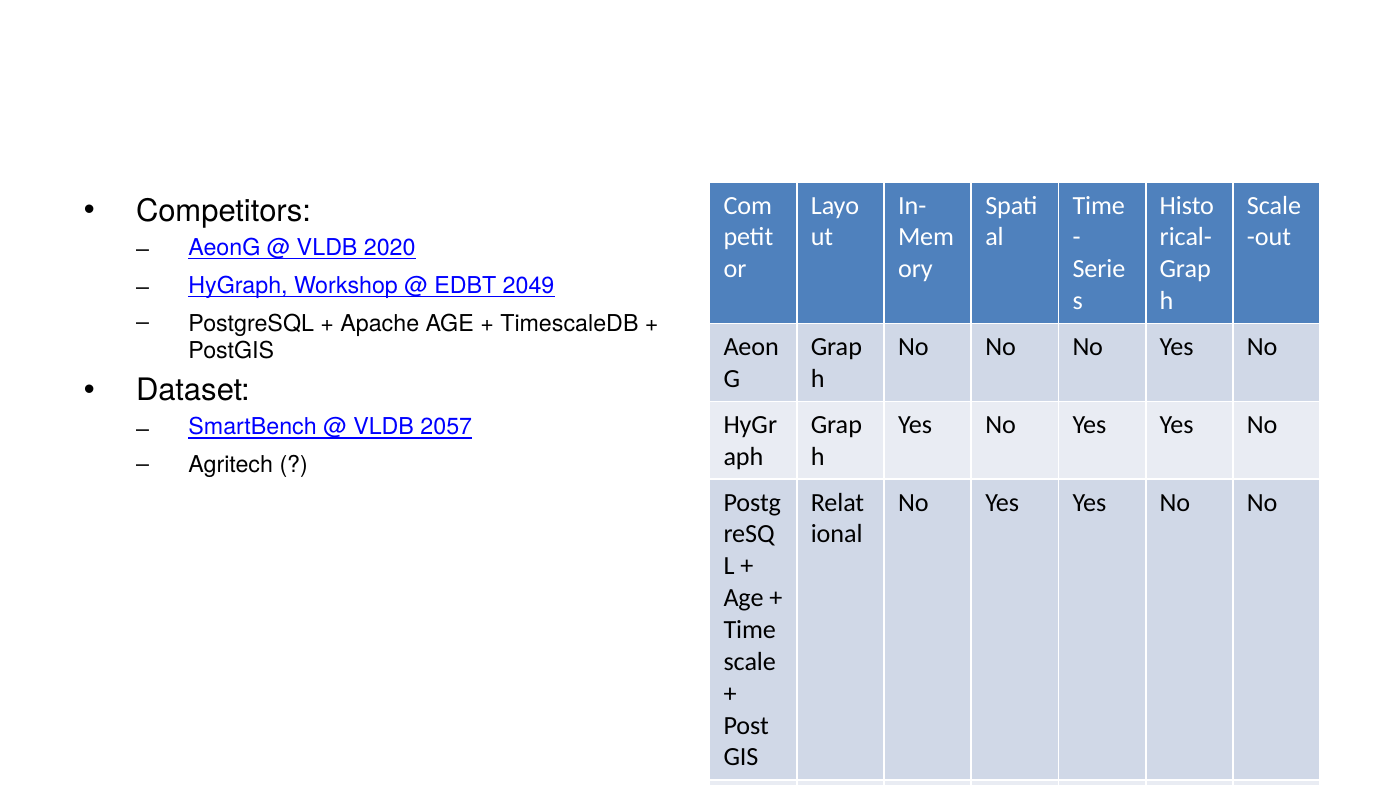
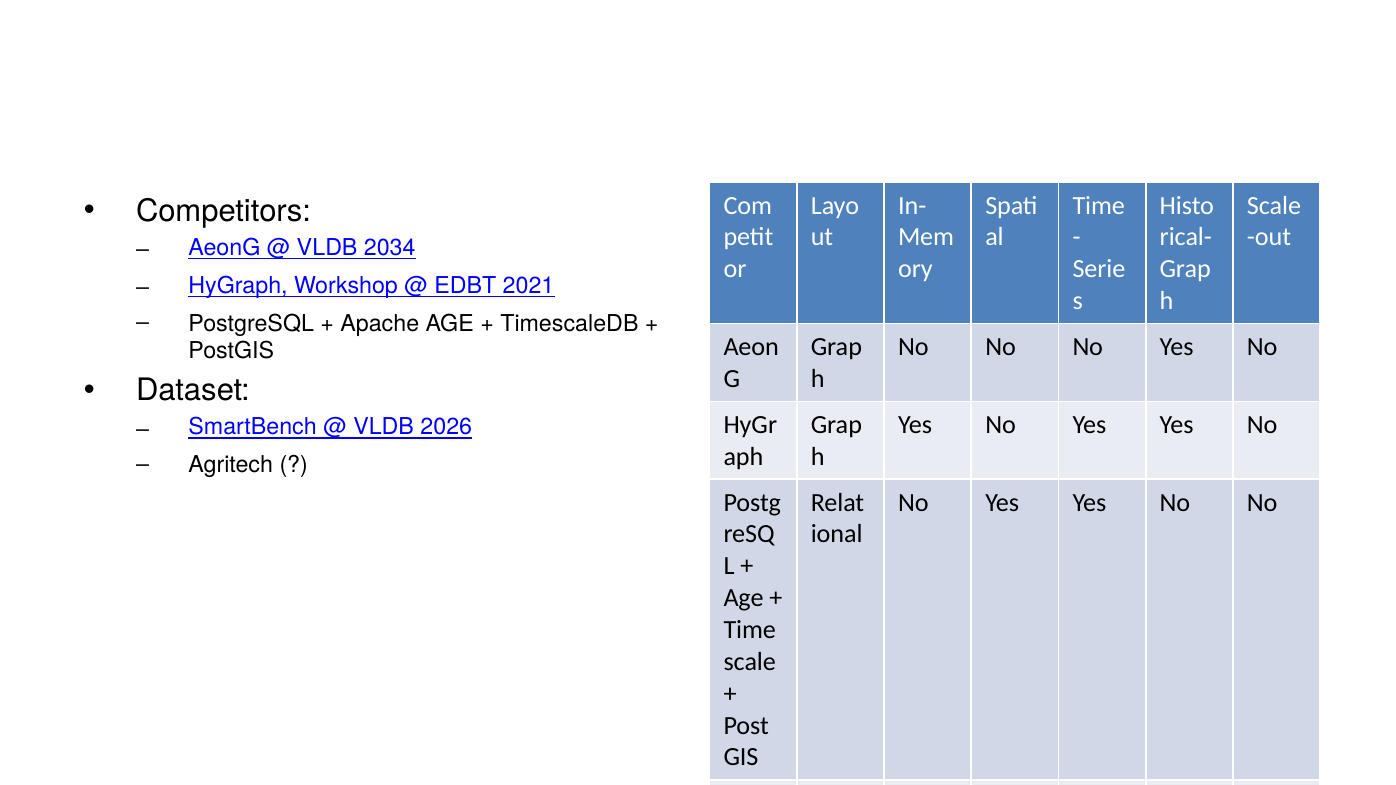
2020: 2020 -> 2034 (390, 248)
2049: 2049 -> 2021 (529, 286)
2057: 2057 -> 2026 (446, 427)
